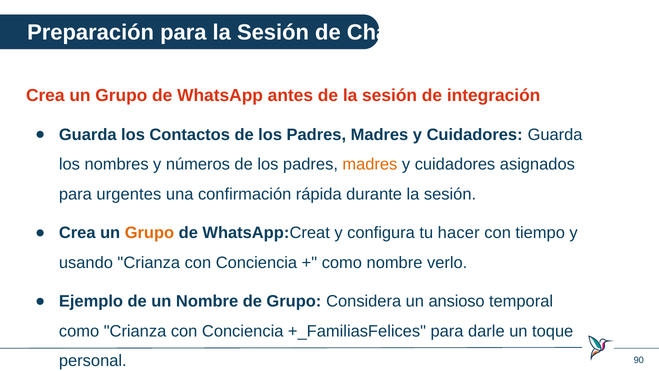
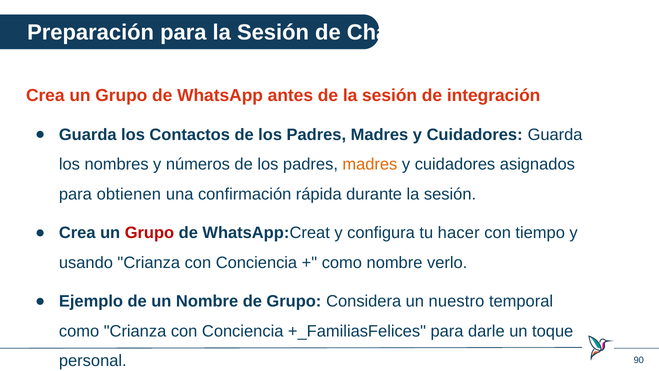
urgentes: urgentes -> obtienen (129, 194)
Grupo colour: orange -> red (149, 233)
ansioso: ansioso -> nuestro (456, 301)
